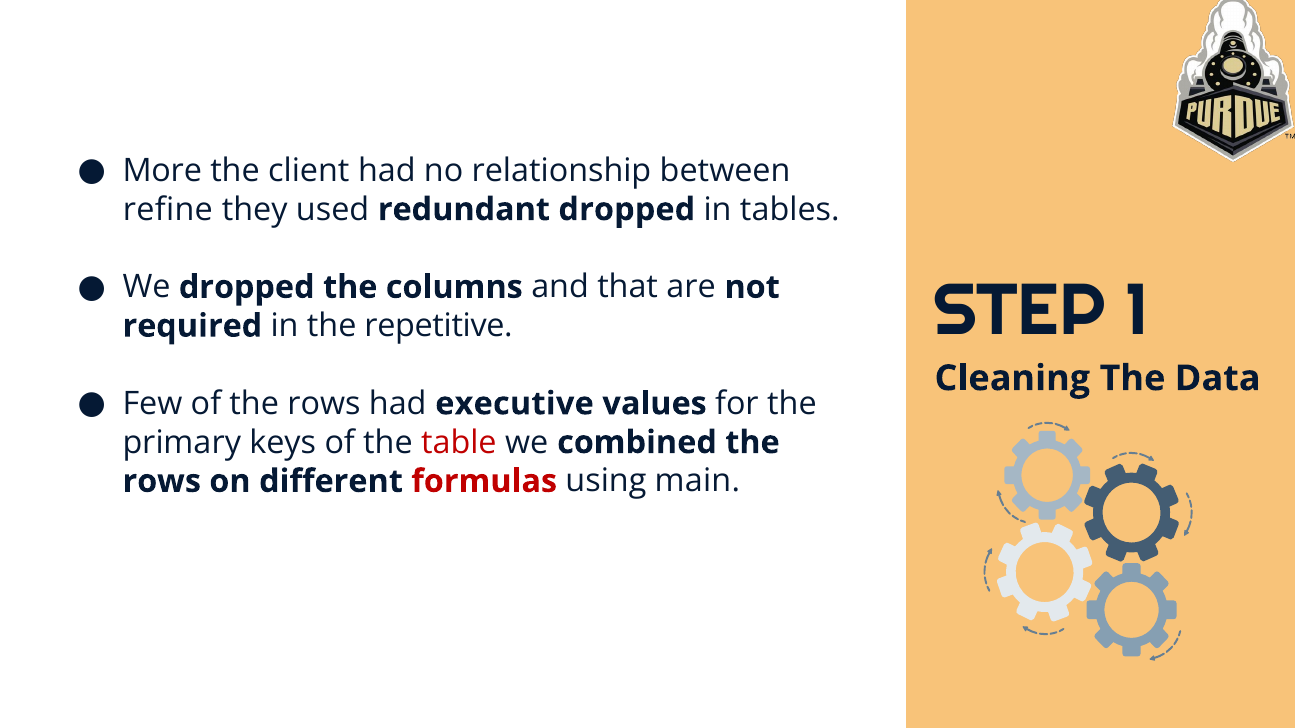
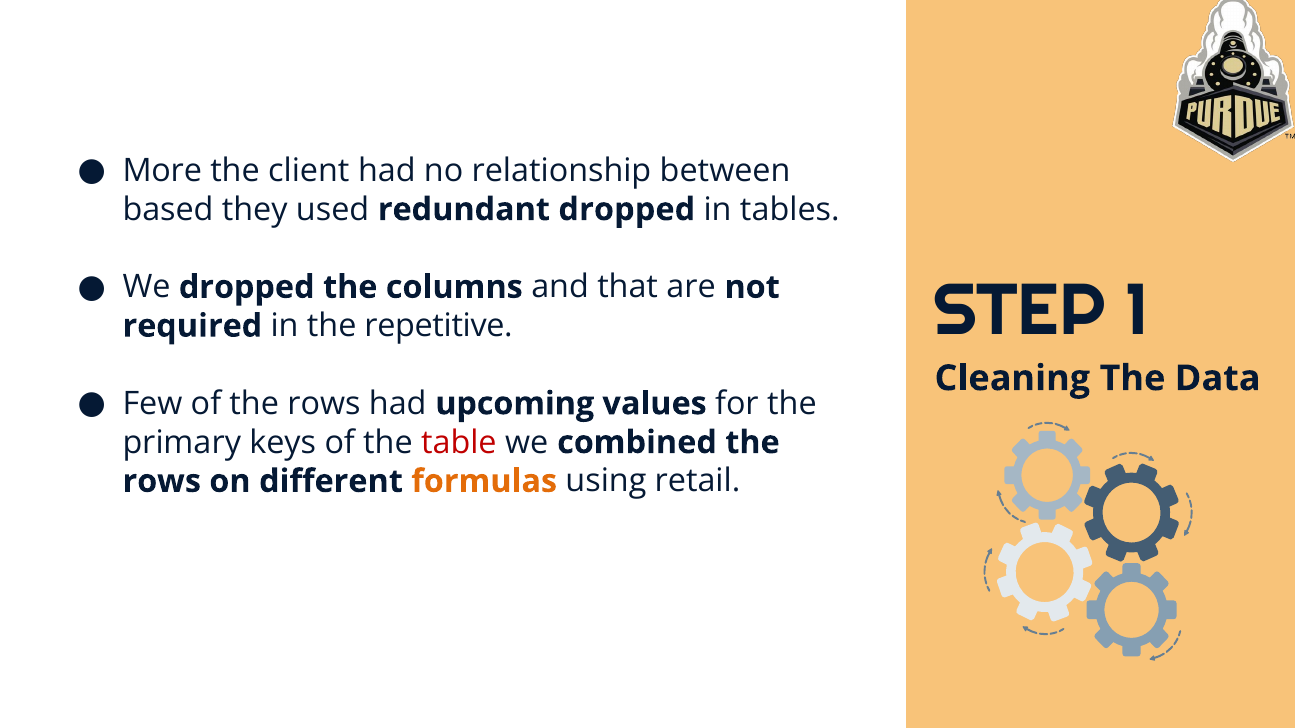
refine: refine -> based (168, 210)
executive: executive -> upcoming (515, 404)
formulas colour: red -> orange (484, 482)
main: main -> retail (697, 482)
